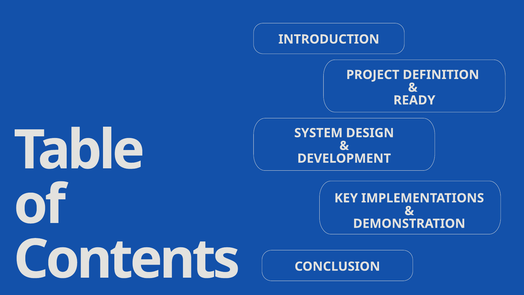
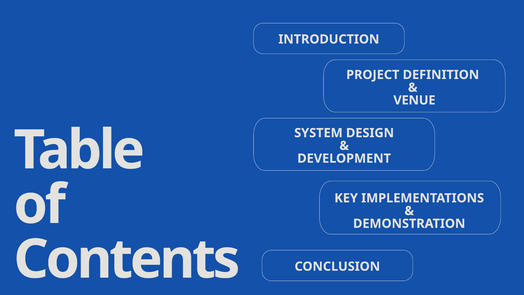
READY: READY -> VENUE (414, 100)
